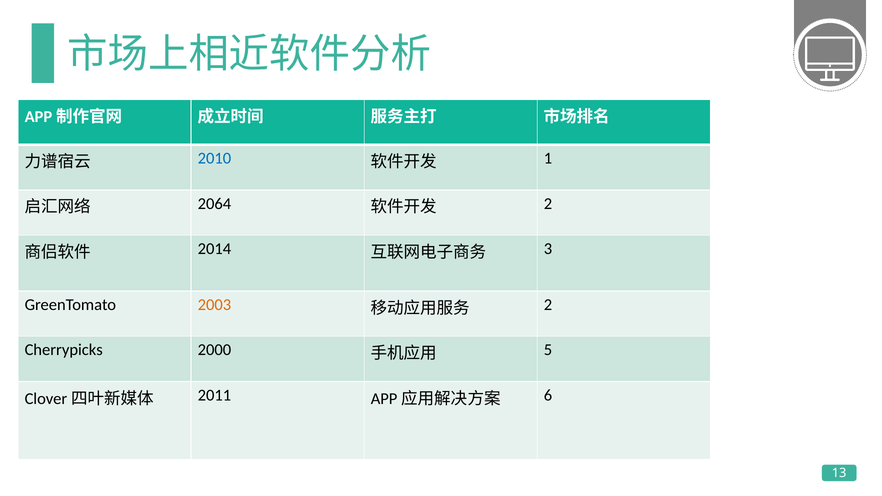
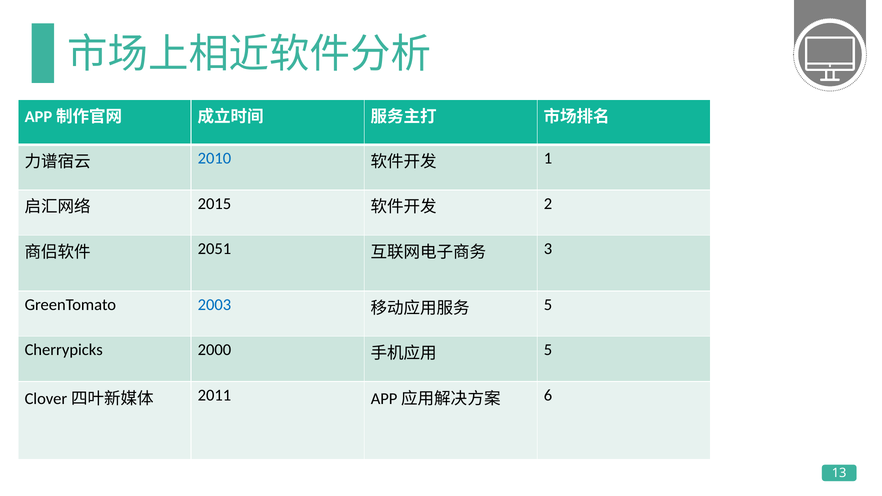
2064: 2064 -> 2015 (214, 204)
2014: 2014 -> 2051 (214, 249)
2003 colour: orange -> blue (214, 305)
2: 2 -> 5 (548, 305)
